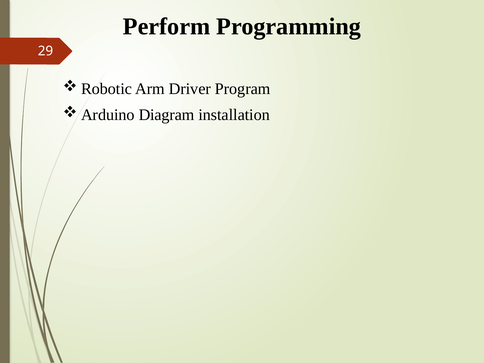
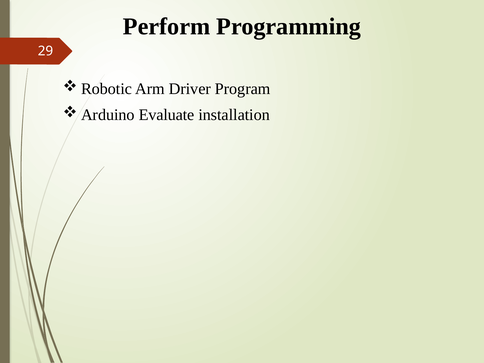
Diagram: Diagram -> Evaluate (167, 115)
